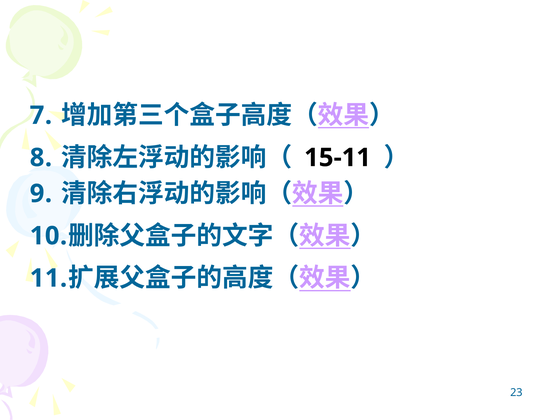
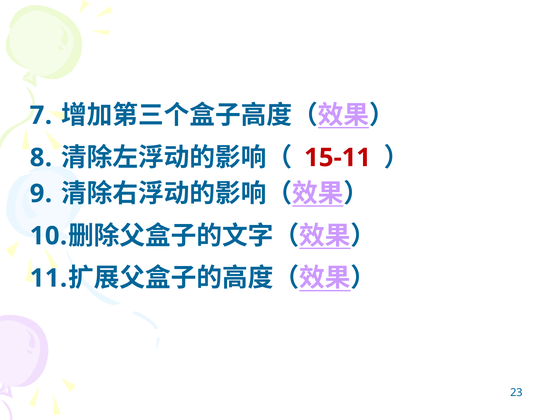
15-11 colour: black -> red (338, 158)
